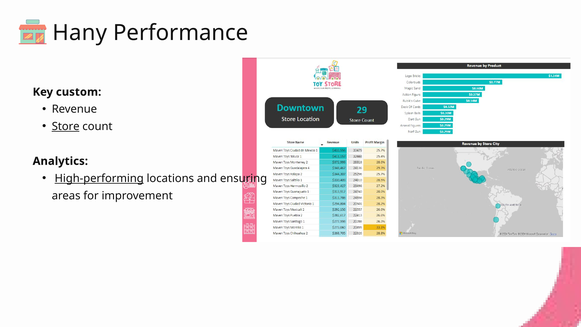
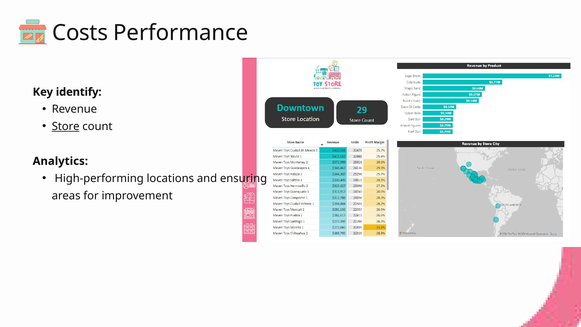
Hany: Hany -> Costs (80, 33)
custom: custom -> identify (79, 92)
High-performing underline: present -> none (99, 178)
